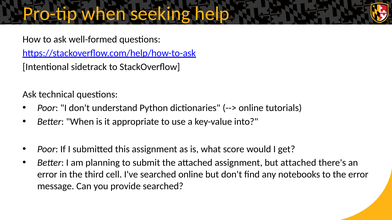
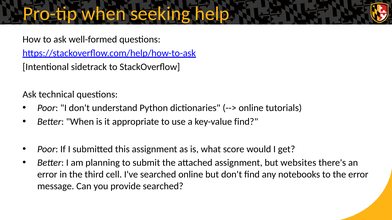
key-value into: into -> find (246, 122)
but attached: attached -> websites (298, 163)
